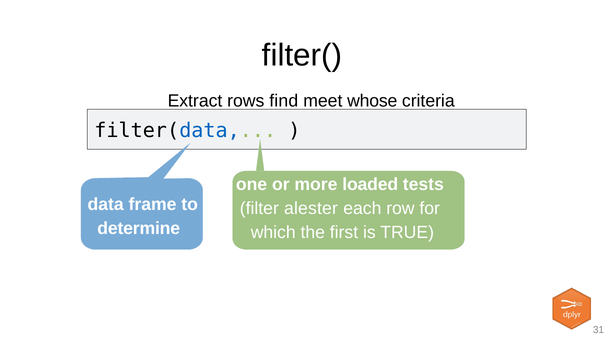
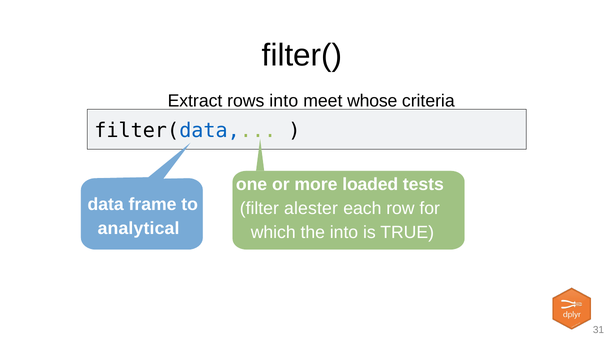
rows find: find -> into (284, 101)
determine: determine -> analytical (139, 228)
the first: first -> into (344, 232)
